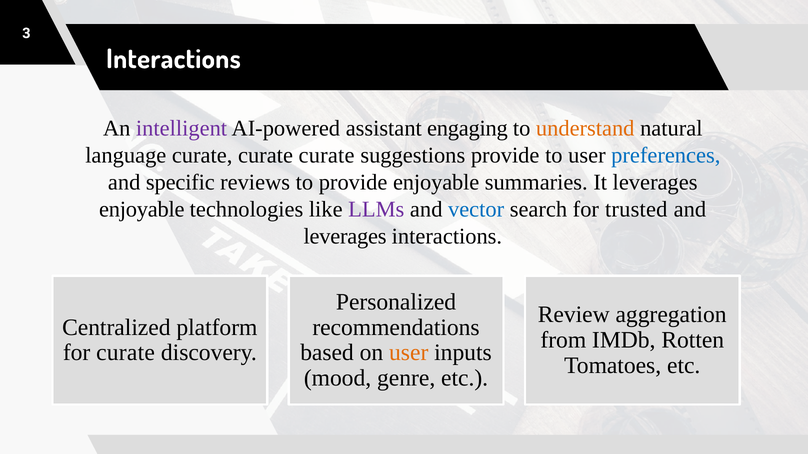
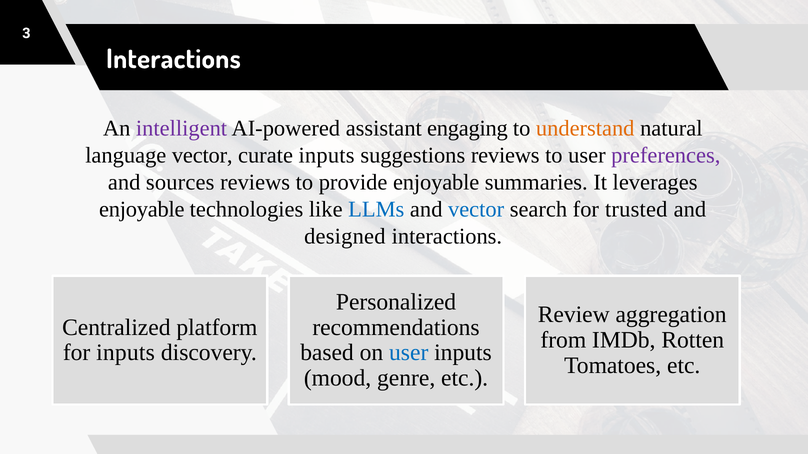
language curate: curate -> vector (202, 156)
curate: curate -> inputs (327, 156)
suggestions provide: provide -> reviews (505, 156)
preferences colour: blue -> purple (666, 156)
specific: specific -> sources (180, 183)
LLMs colour: purple -> blue (376, 210)
leverages: leverages -> designed (345, 236)
for curate: curate -> inputs (126, 353)
user colour: orange -> blue (409, 353)
